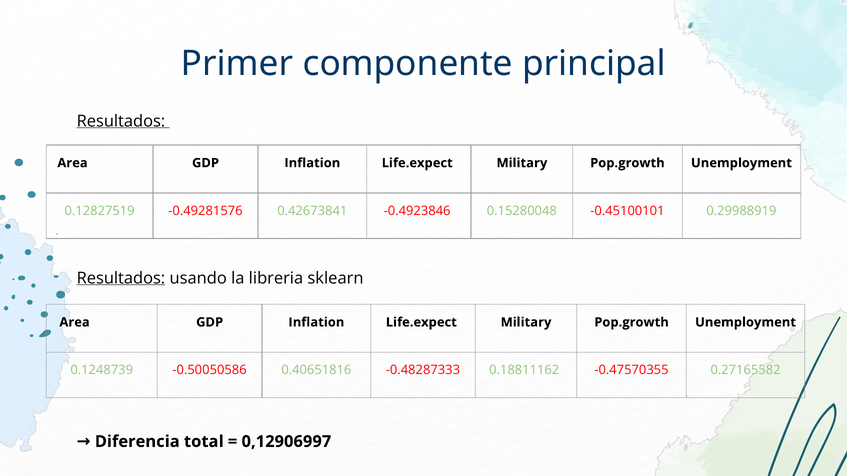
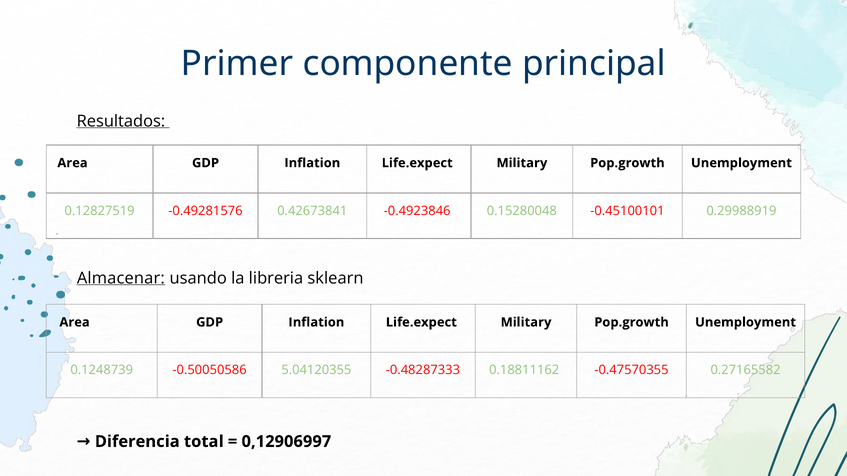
Resultados: Resultados -> Almacenar (121, 278)
0.40651816: 0.40651816 -> 5.04120355 (316, 371)
